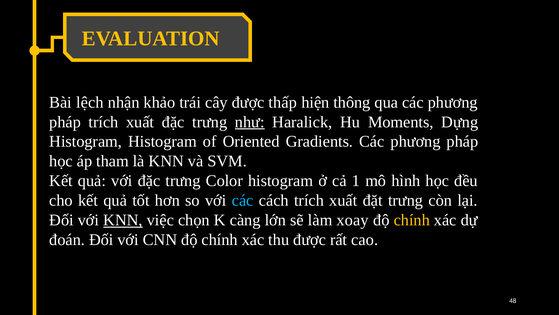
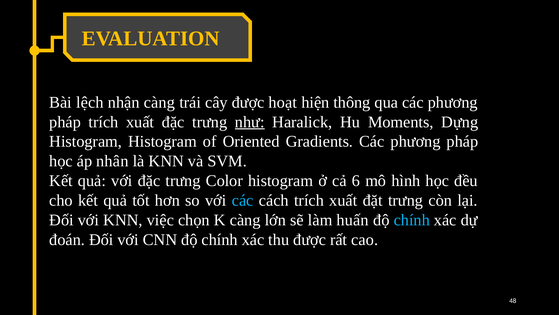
nhận khảo: khảo -> càng (159, 102)
thấp: thấp -> hoạt (283, 102)
tham: tham -> nhân (112, 161)
1: 1 -> 6 (356, 180)
KNN underline: present -> none (123, 220)
xoay: xoay -> huấn (353, 220)
chính colour: yellow -> light blue (412, 220)
